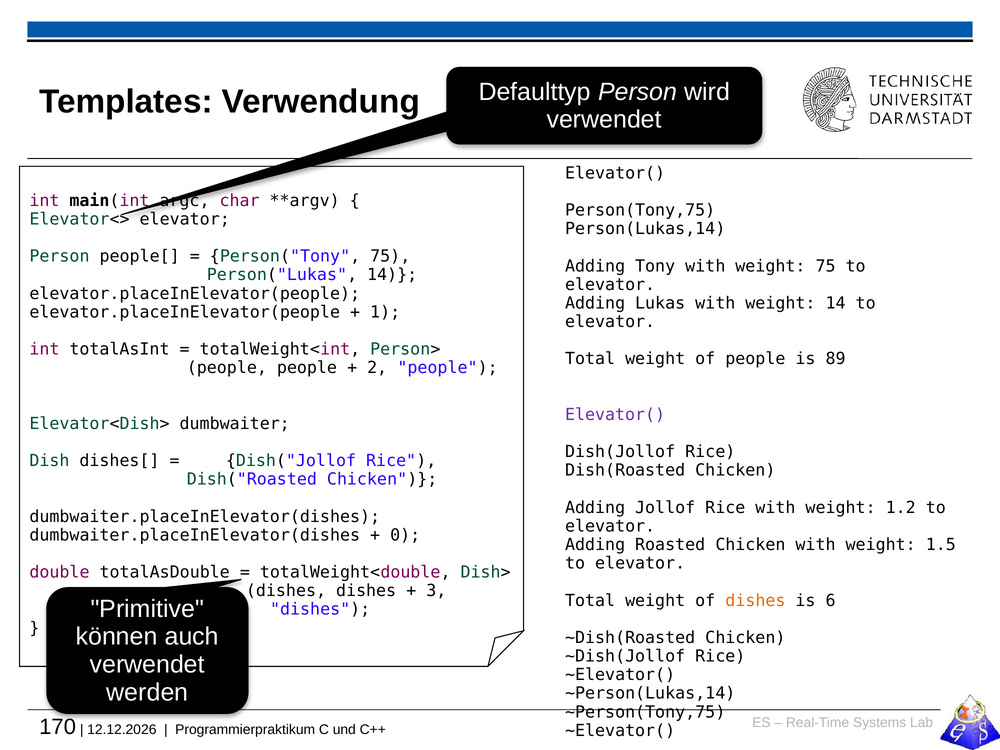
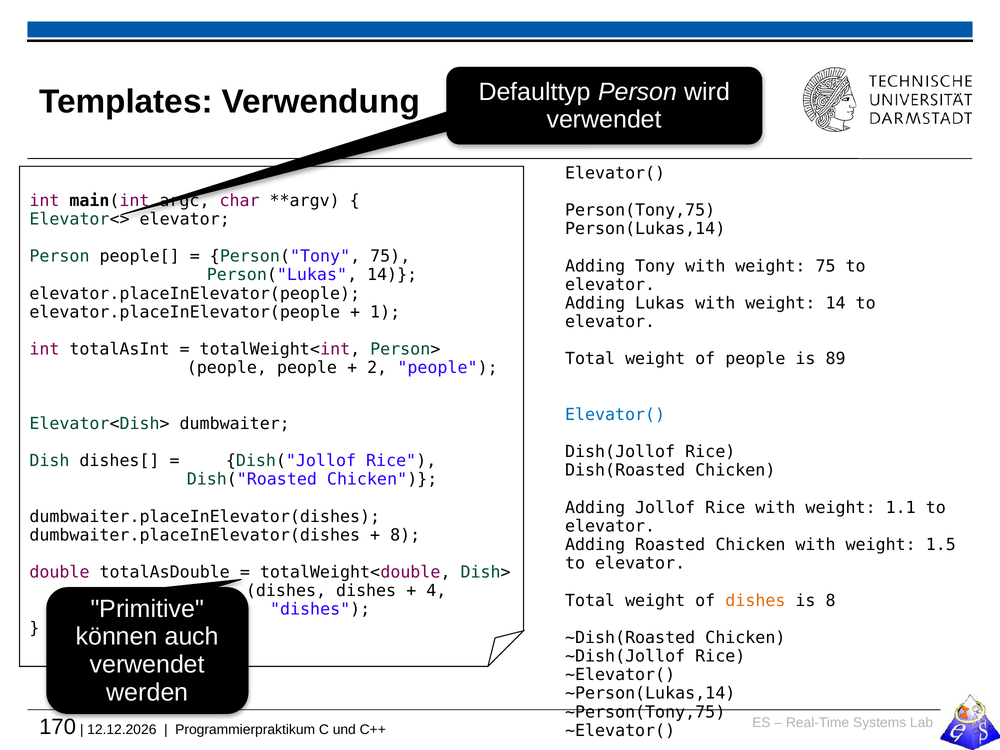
Elevator( colour: purple -> blue (615, 415)
1.2: 1.2 -> 1.1 (901, 508)
0: 0 -> 8 (405, 535)
3: 3 -> 4 (436, 591)
is 6: 6 -> 8 (831, 601)
